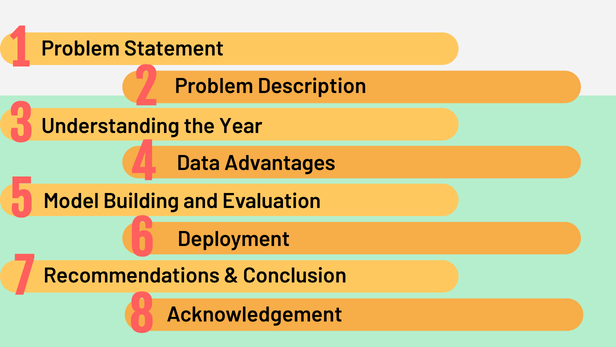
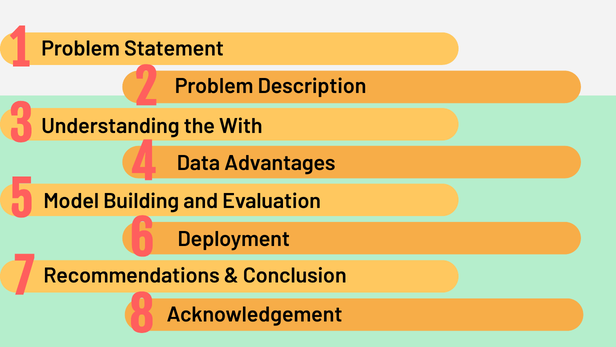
Year: Year -> With (241, 126)
